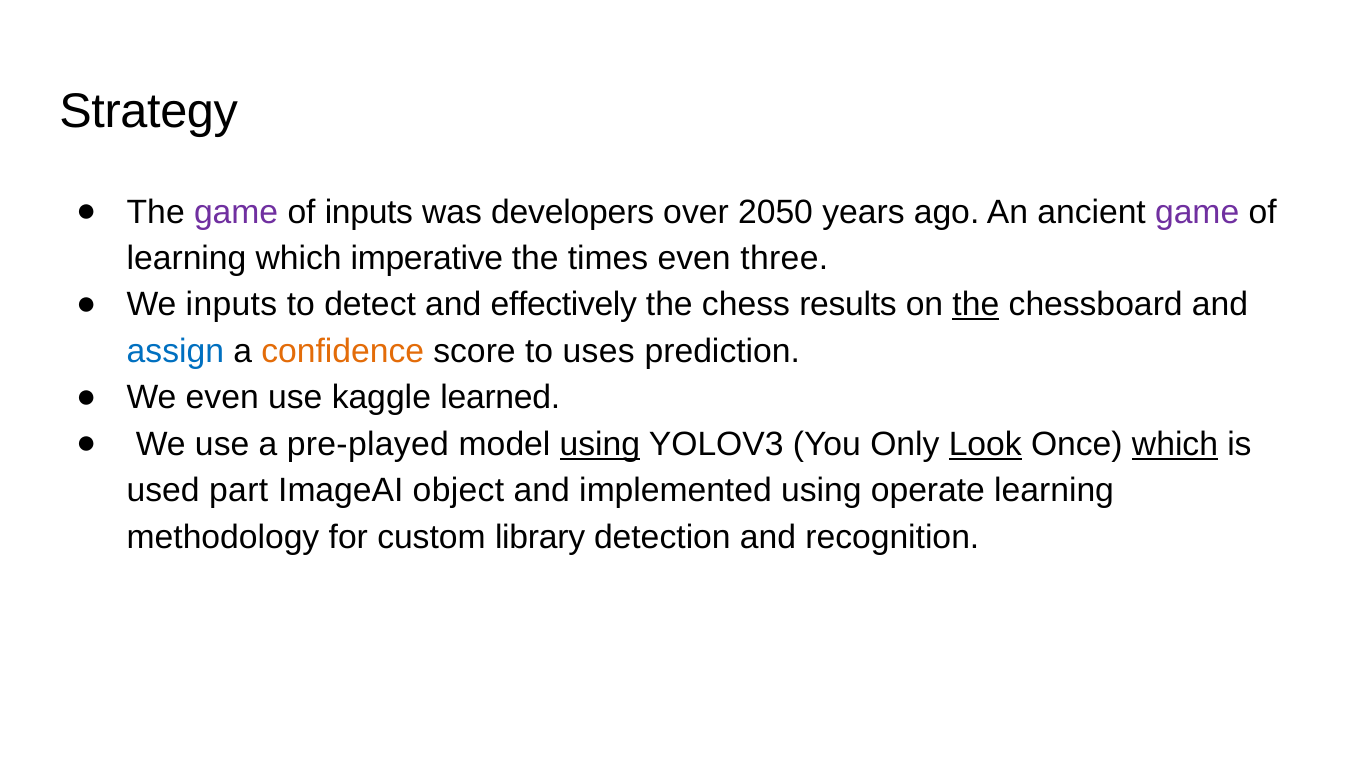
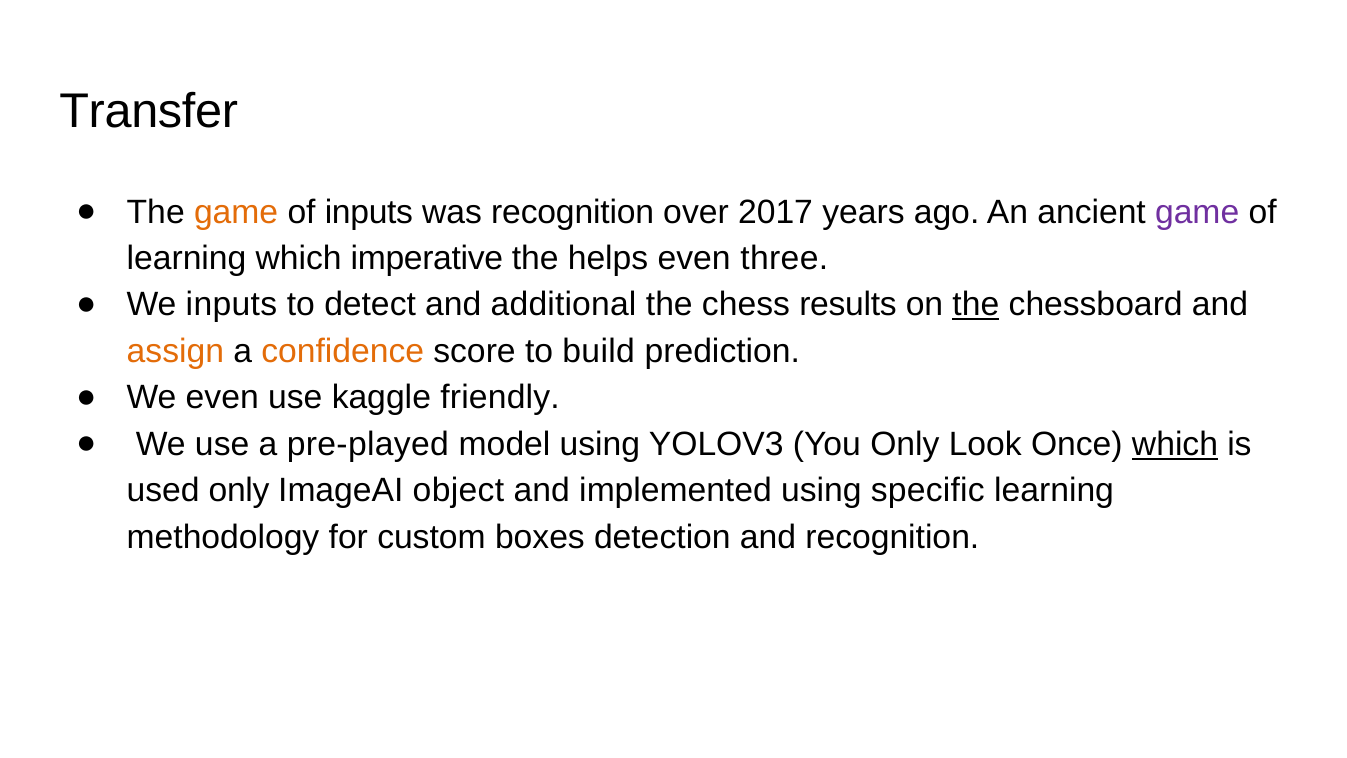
Strategy: Strategy -> Transfer (149, 112)
game colour: purple -> orange (236, 212)
was developers: developers -> recognition (573, 212)
2050: 2050 -> 2017 (776, 212)
times: times -> helps (608, 258)
effectively: effectively -> additional (564, 305)
assign colour: blue -> orange (175, 351)
uses: uses -> build (599, 351)
learned: learned -> friendly (500, 398)
using underline: present -> none (600, 444)
Look underline: present -> none (985, 444)
used part: part -> only (239, 491)
operate: operate -> specific (928, 491)
library: library -> boxes (540, 537)
